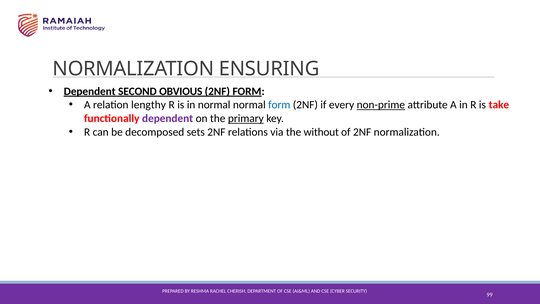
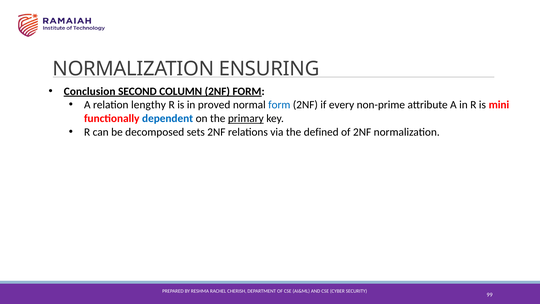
Dependent: Dependent -> Conclusion (90, 91)
OBVIOUS: OBVIOUS -> COLUMN (181, 91)
in normal: normal -> proved (214, 105)
non-prime underline: present -> none (381, 105)
take: take -> mini (499, 105)
dependent colour: purple -> blue (168, 118)
without: without -> defined (321, 132)
